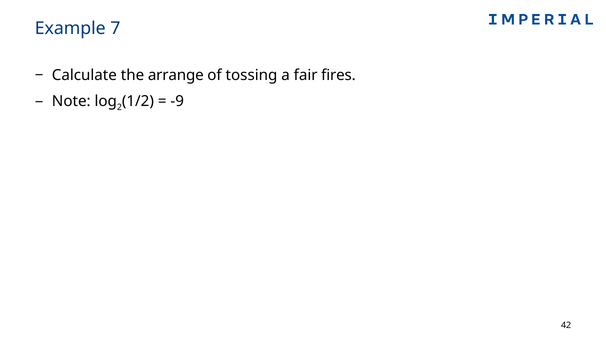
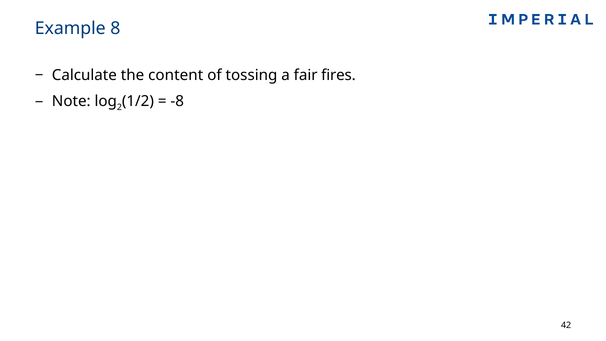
7: 7 -> 8 (115, 28)
arrange: arrange -> content (176, 75)
-9: -9 -> -8 (177, 101)
